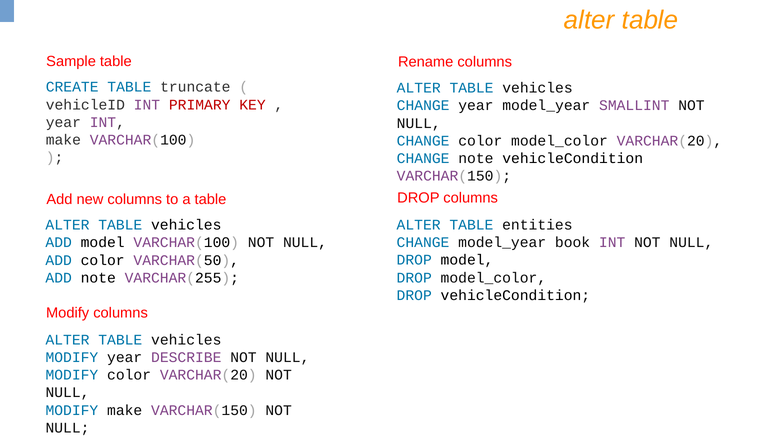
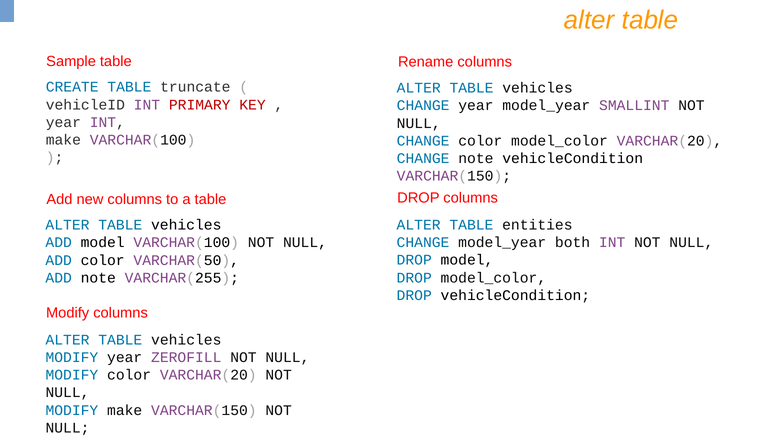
book: book -> both (573, 242)
DESCRIBE: DESCRIBE -> ZEROFILL (186, 357)
